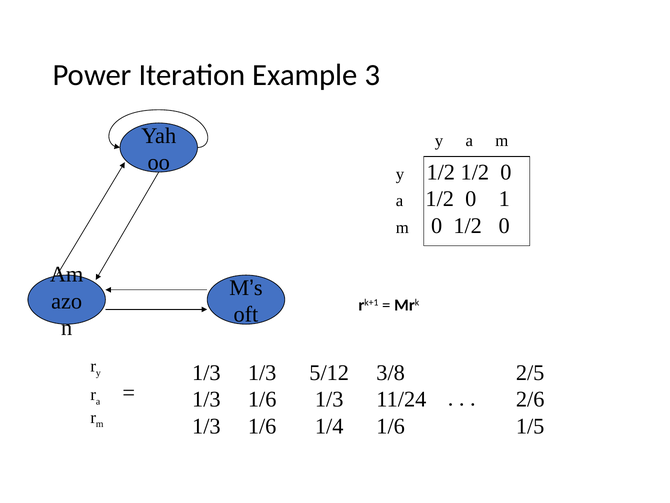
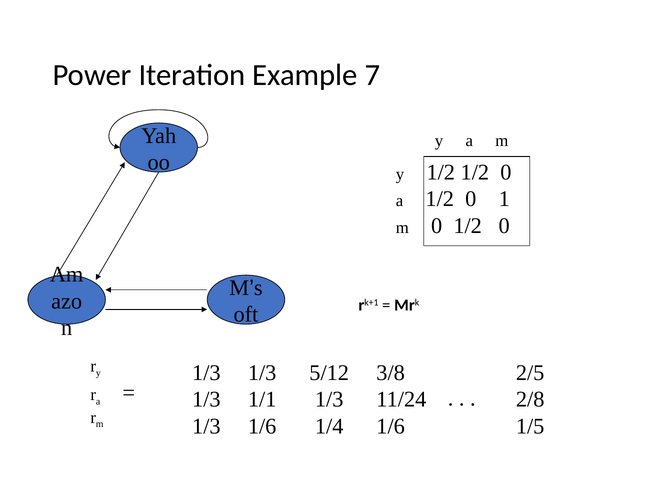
3: 3 -> 7 (372, 75)
1/6: 1/6 -> 1/1 (262, 399)
2/6: 2/6 -> 2/8 (530, 399)
